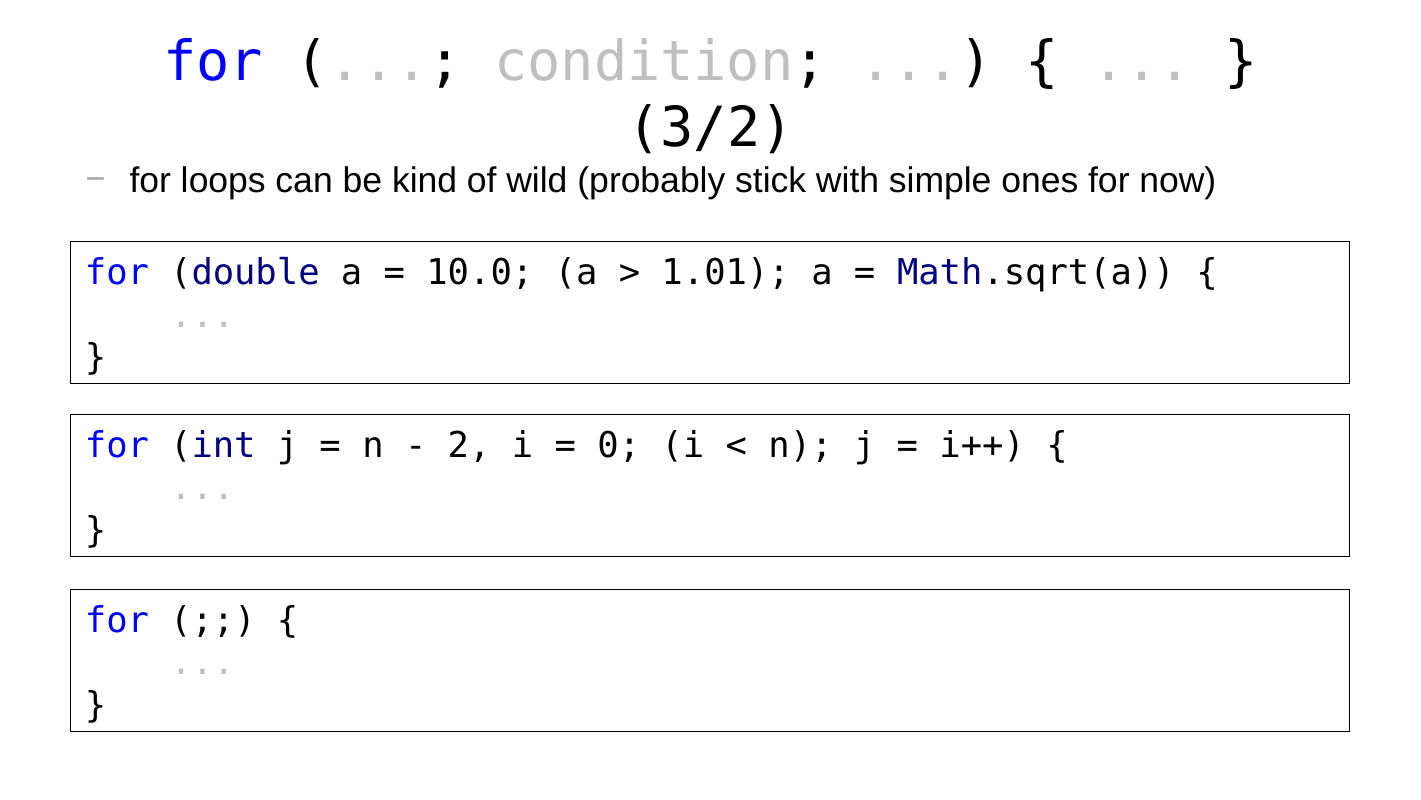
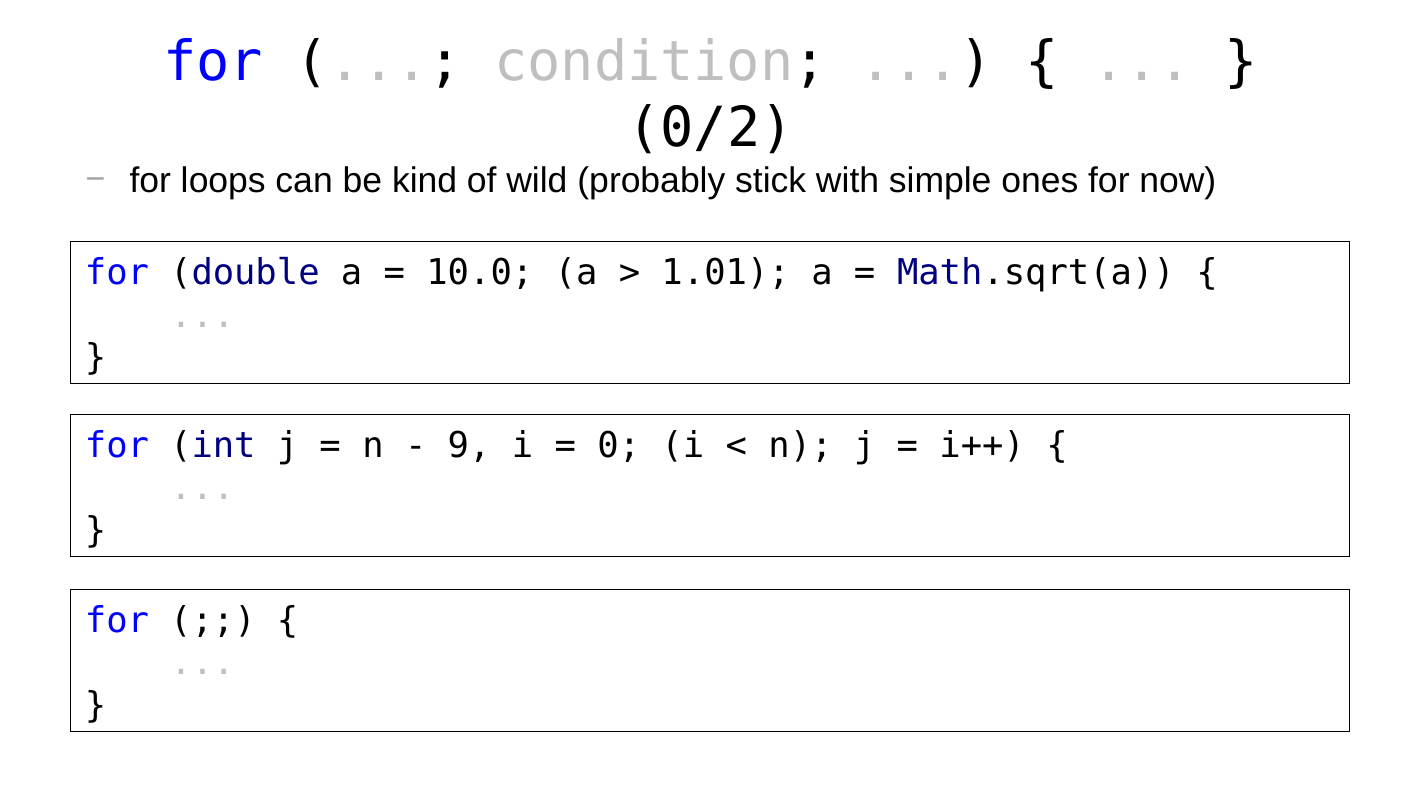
3/2: 3/2 -> 0/2 (711, 128)
2: 2 -> 9 (469, 445)
